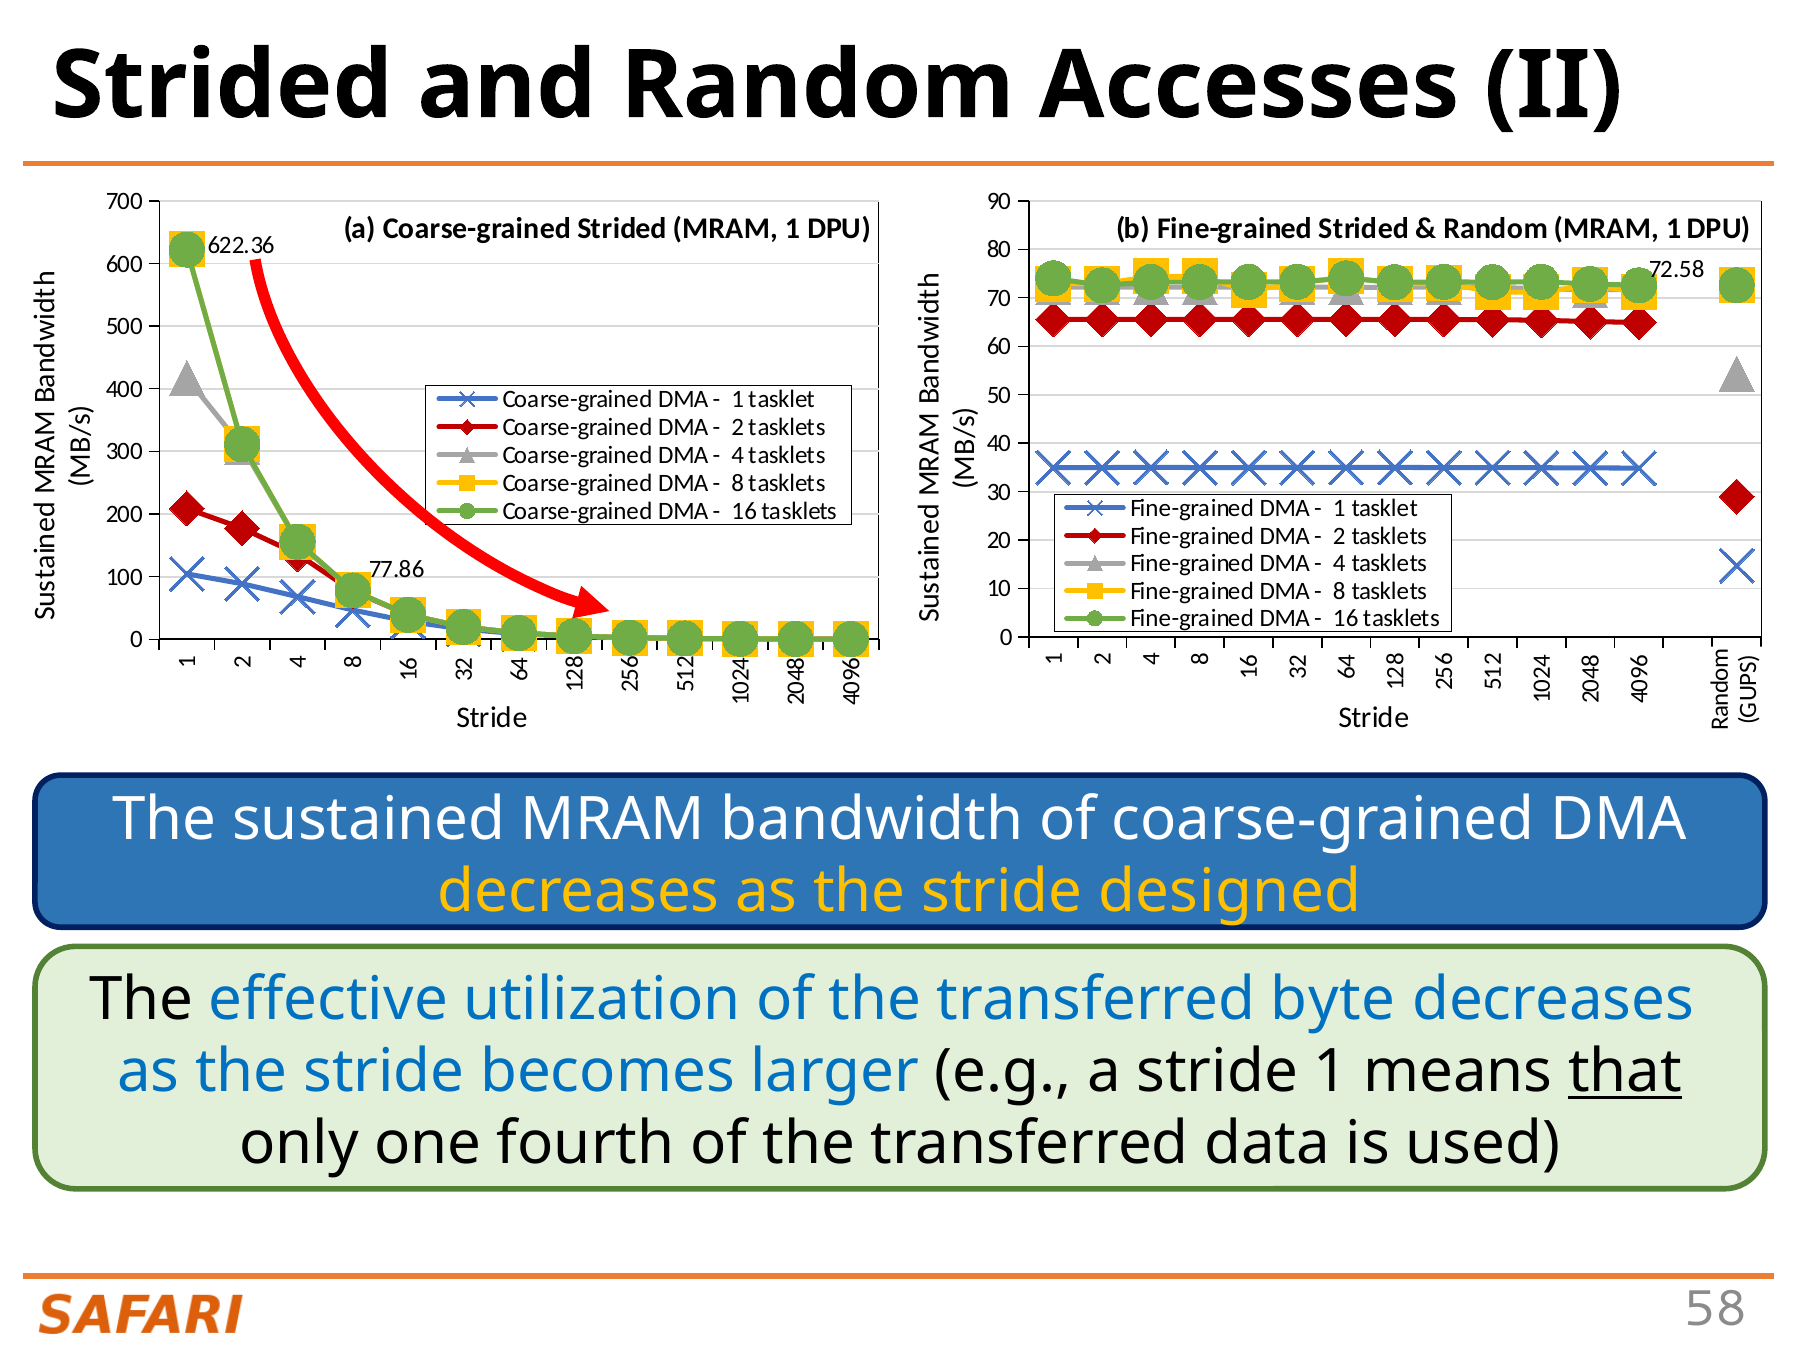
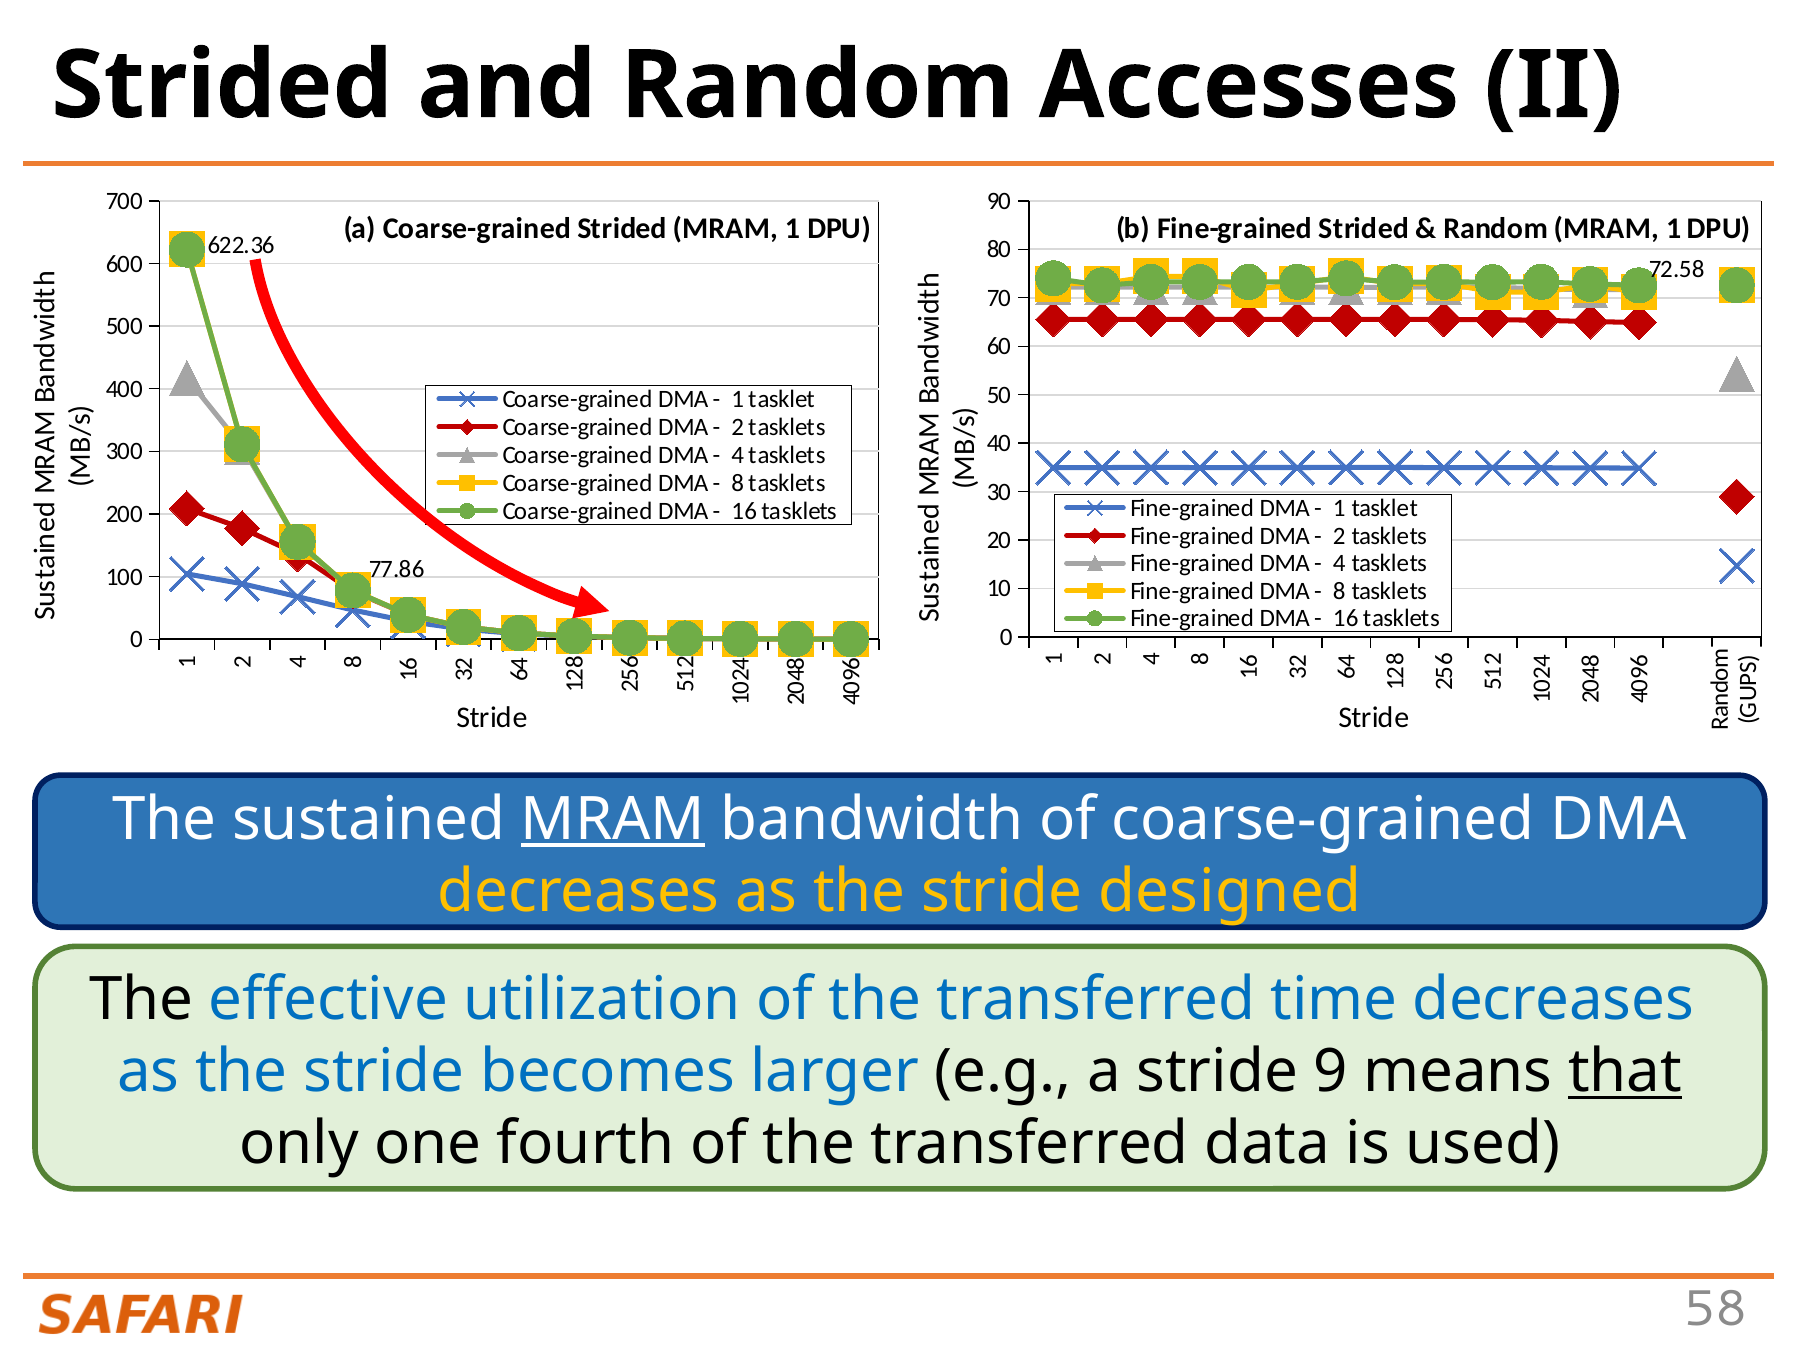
MRAM underline: none -> present (613, 819)
byte: byte -> time (1334, 1000)
stride 1: 1 -> 9 (1330, 1072)
